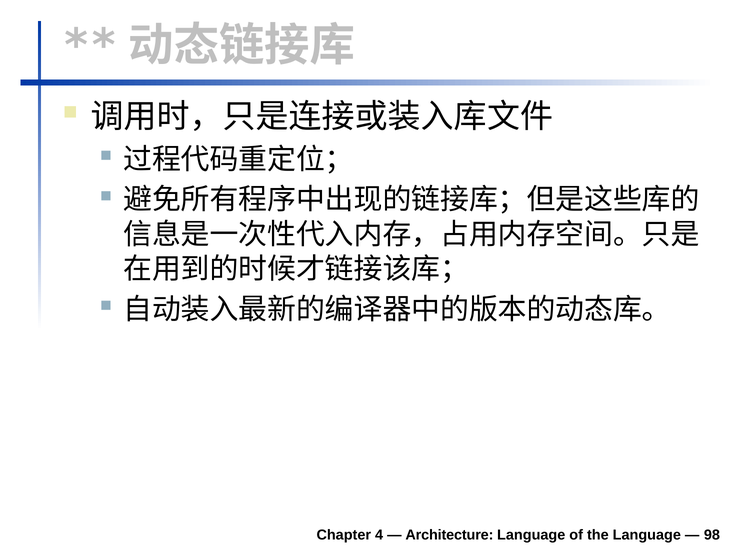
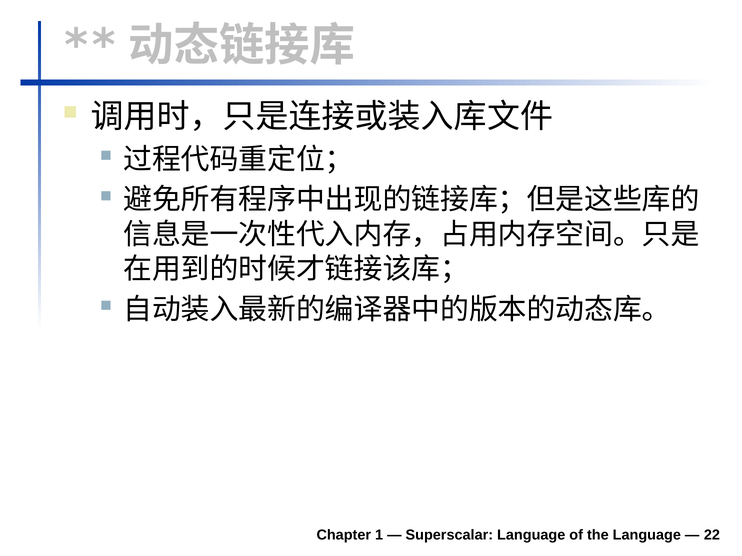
4: 4 -> 1 (379, 536)
Architecture: Architecture -> Superscalar (449, 536)
98: 98 -> 22 (712, 536)
